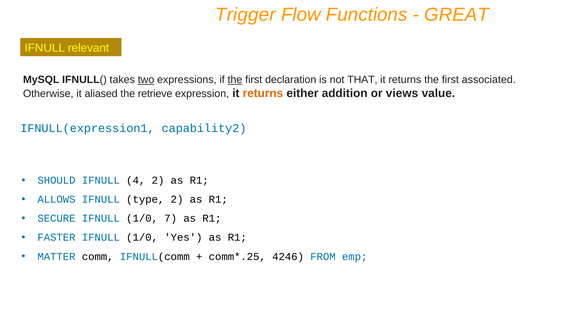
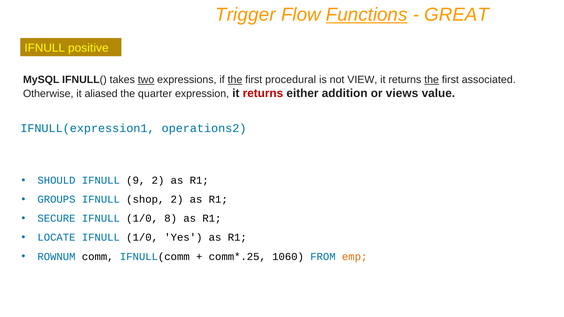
Functions underline: none -> present (367, 15)
relevant: relevant -> positive (88, 48)
declaration: declaration -> procedural (291, 80)
THAT: THAT -> VIEW (362, 80)
the underline: none -> present (432, 80)
retrieve: retrieve -> quarter (155, 94)
returns colour: orange -> red (263, 93)
capability2: capability2 -> operations2 (204, 128)
4: 4 -> 9 (136, 181)
ALLOWS: ALLOWS -> GROUPS (56, 200)
type: type -> shop (145, 200)
7: 7 -> 8 (171, 219)
FASTER: FASTER -> LOCATE (56, 238)
MATTER: MATTER -> ROWNUM (56, 257)
4246: 4246 -> 1060 (288, 257)
emp colour: blue -> orange (355, 257)
